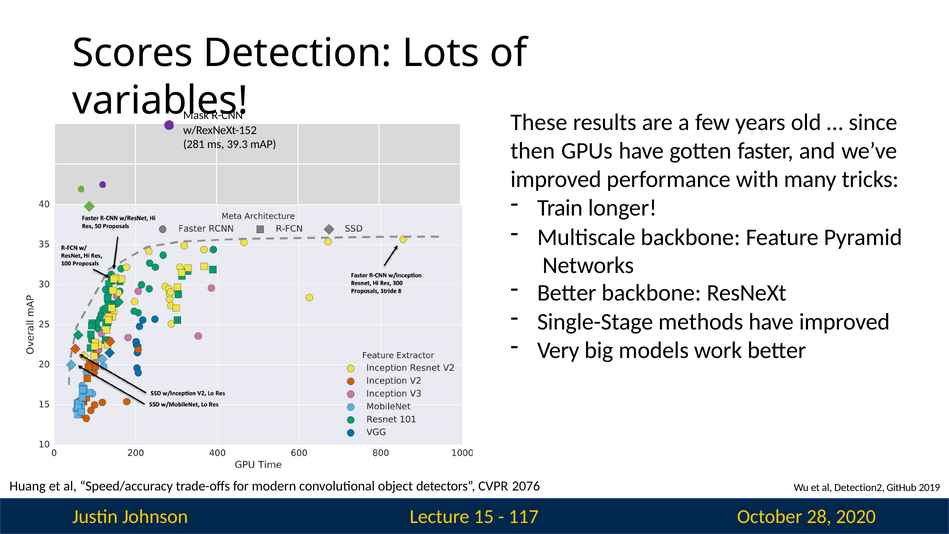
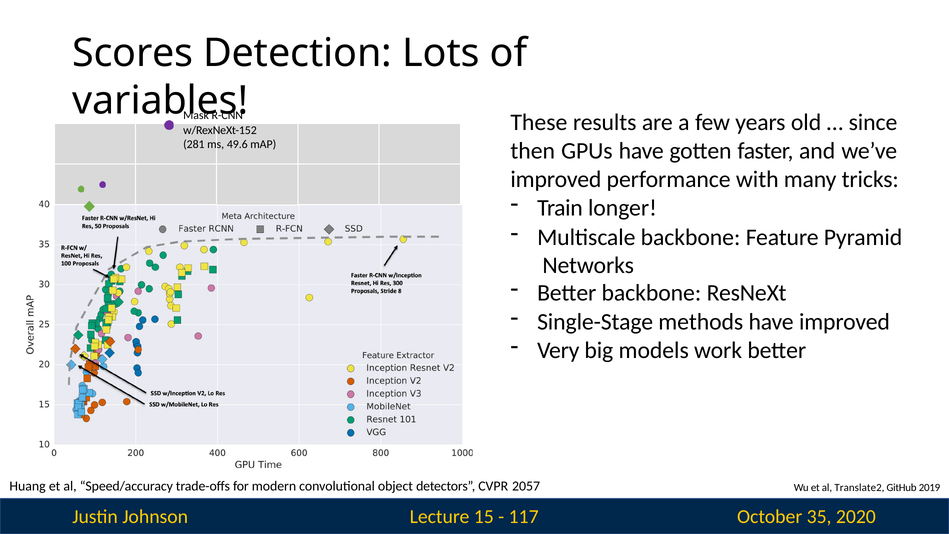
39.3: 39.3 -> 49.6 (237, 145)
2076: 2076 -> 2057 (526, 486)
Detection2: Detection2 -> Translate2 (859, 487)
28: 28 -> 35 (819, 516)
